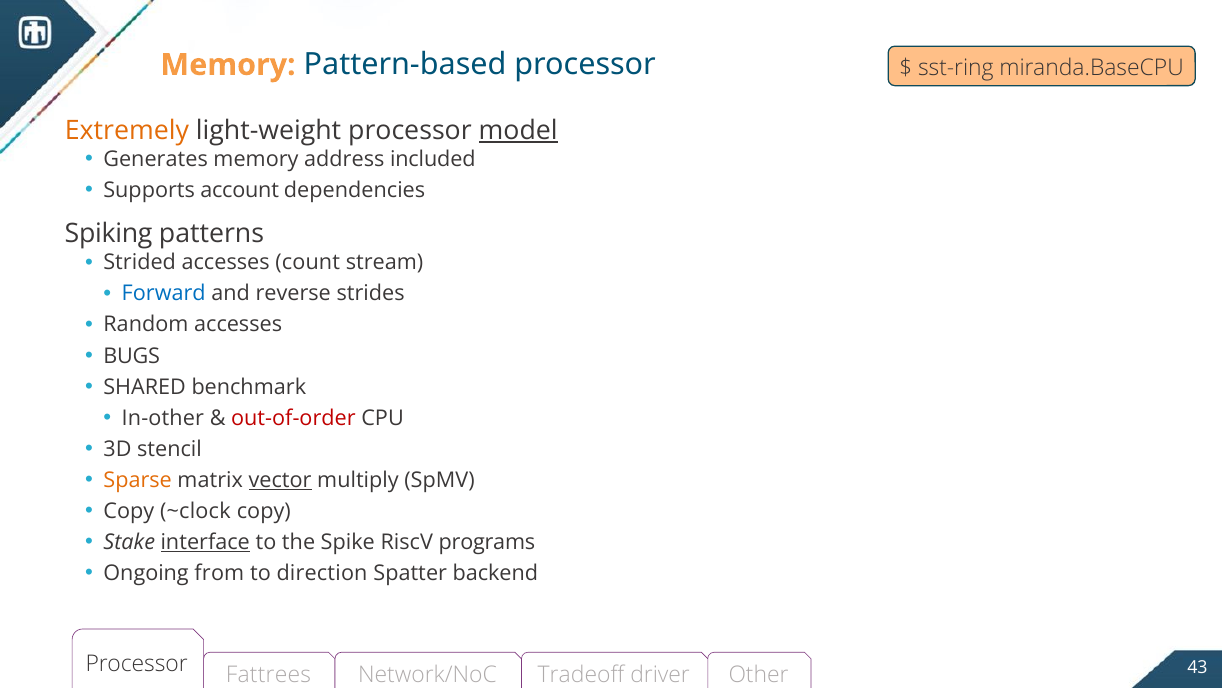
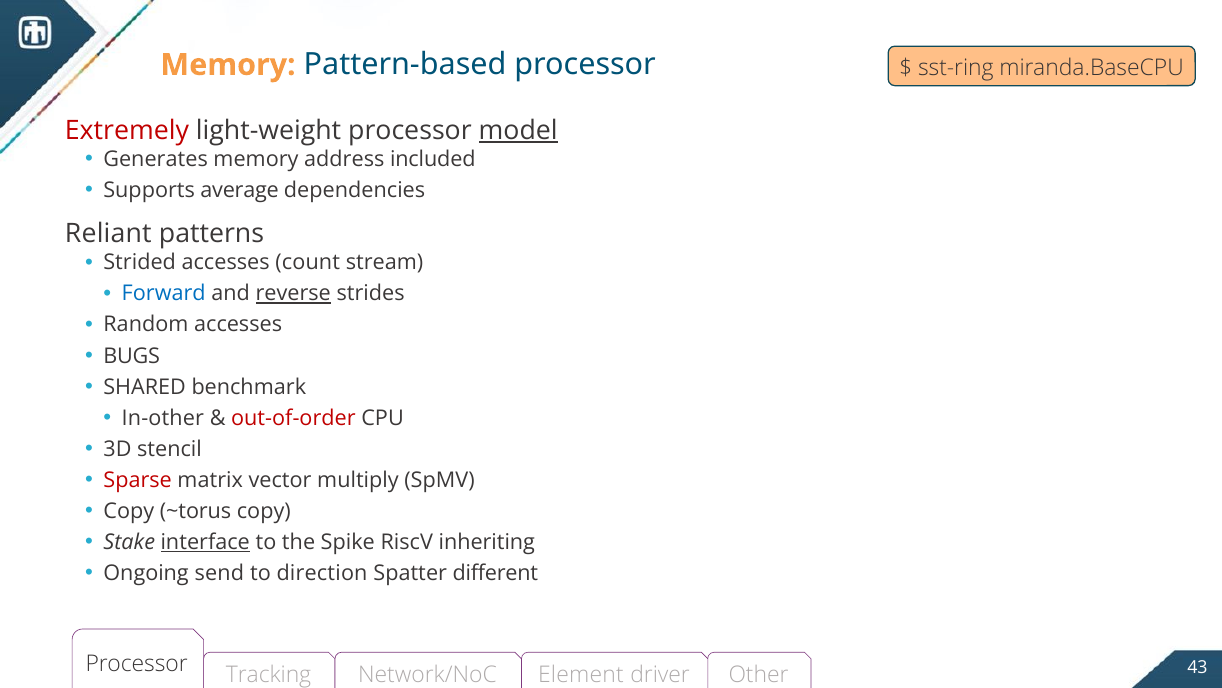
Extremely colour: orange -> red (127, 130)
account: account -> average (240, 190)
Spiking: Spiking -> Reliant (108, 234)
reverse underline: none -> present (293, 293)
Sparse colour: orange -> red (138, 480)
vector underline: present -> none (280, 480)
~clock: ~clock -> ~torus (195, 511)
programs: programs -> inheriting (487, 542)
from: from -> send (219, 573)
backend: backend -> different (495, 573)
Fattrees: Fattrees -> Tracking (269, 674)
Tradeoff: Tradeoff -> Element (581, 674)
